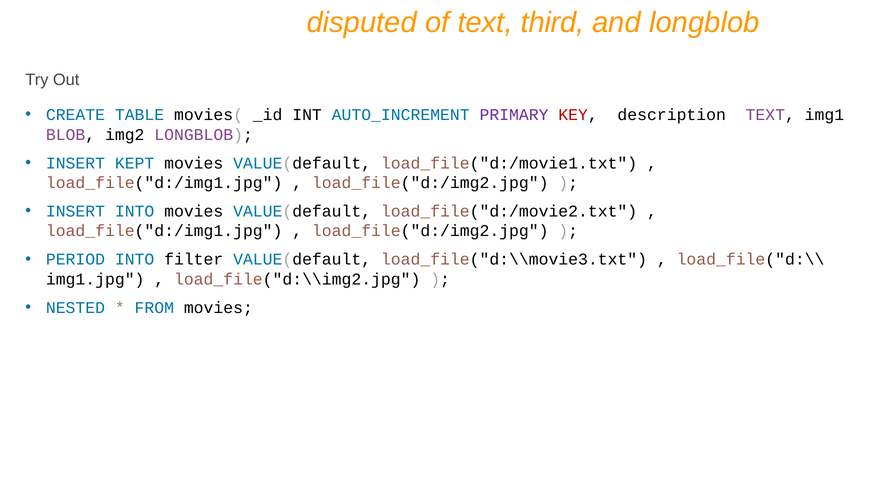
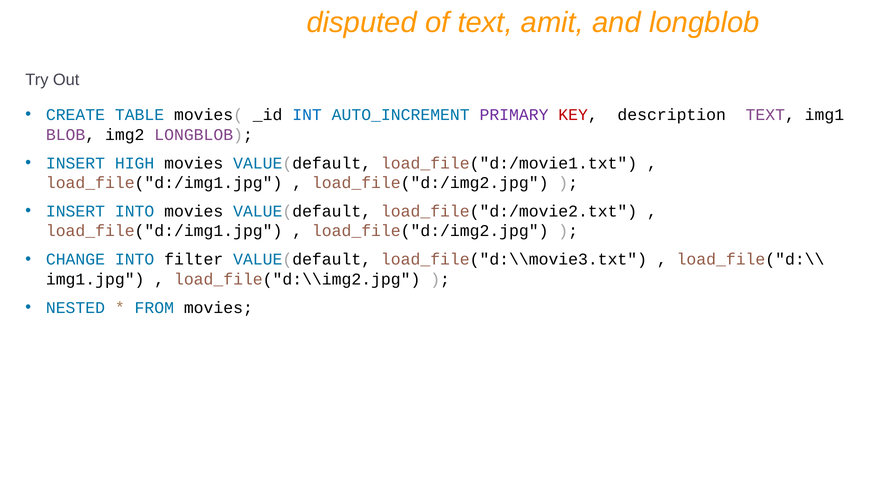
third: third -> amit (552, 23)
INT colour: black -> blue (307, 115)
KEPT: KEPT -> HIGH (135, 163)
PERIOD: PERIOD -> CHANGE (75, 259)
